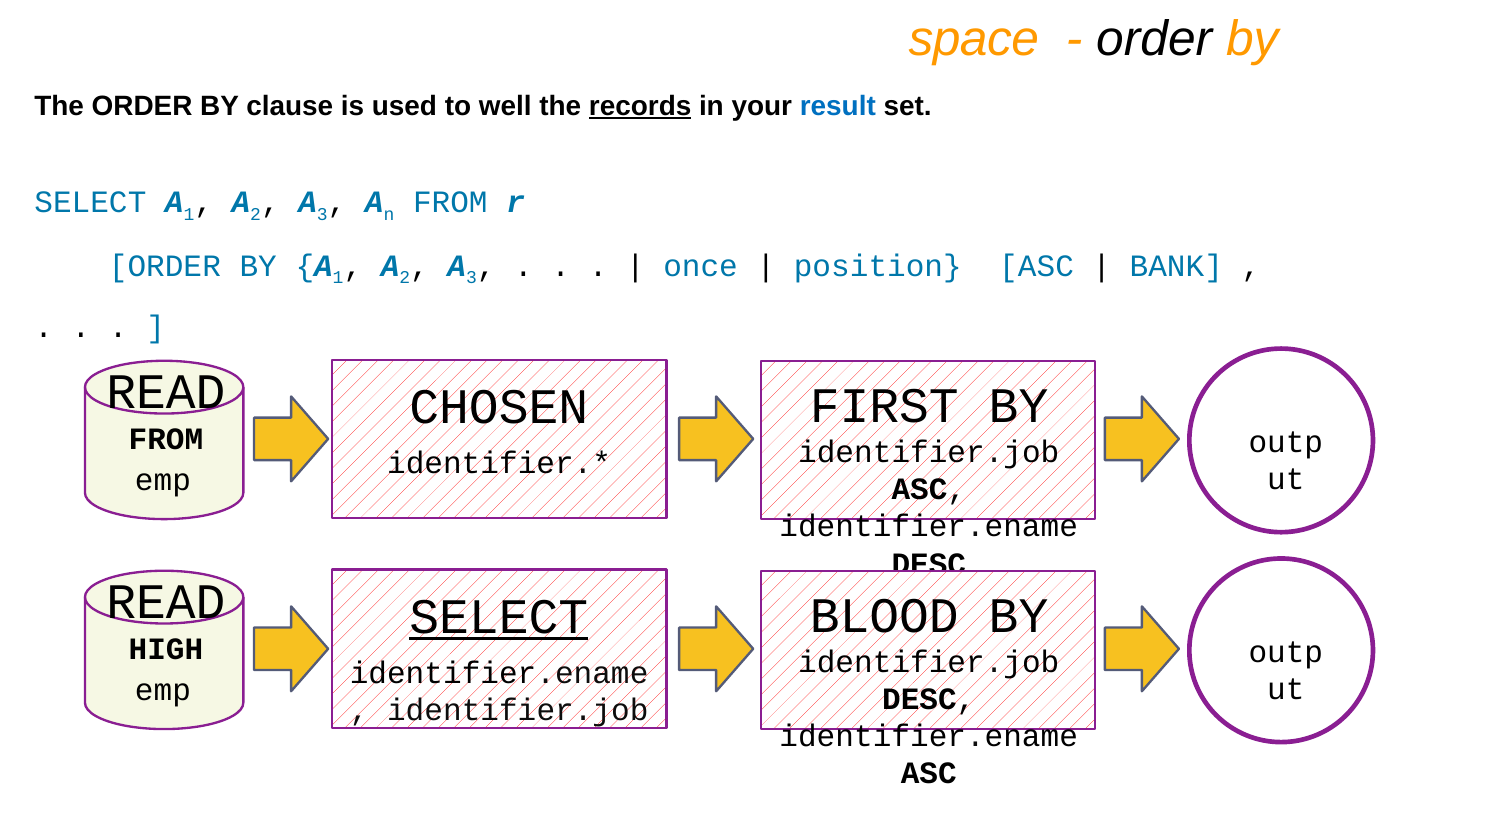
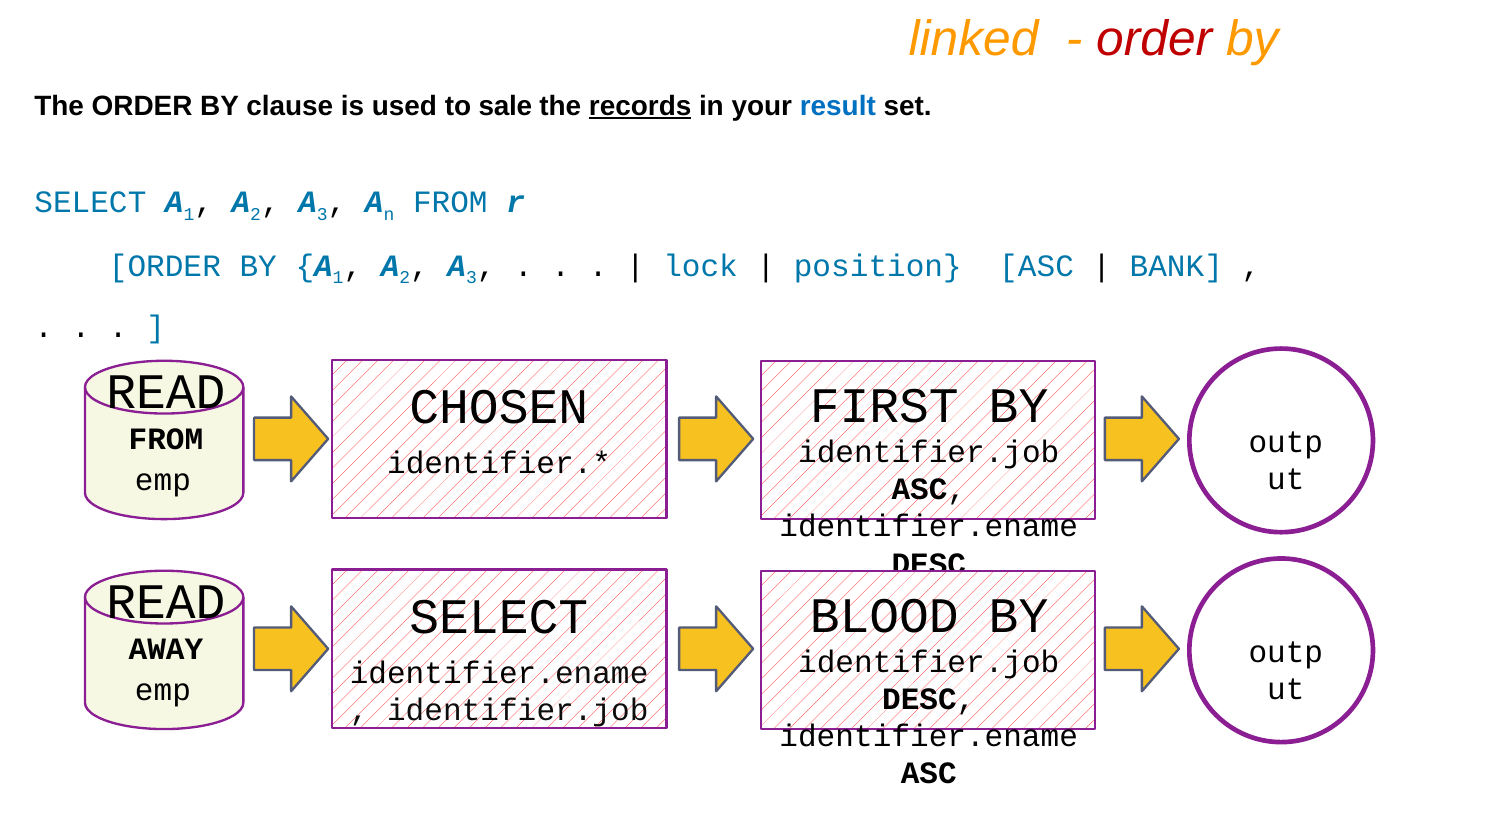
space: space -> linked (974, 39)
order colour: black -> red (1154, 39)
well: well -> sale (505, 106)
once: once -> lock (701, 266)
SELECT underline: present -> none (499, 617)
HIGH: HIGH -> AWAY (166, 649)
